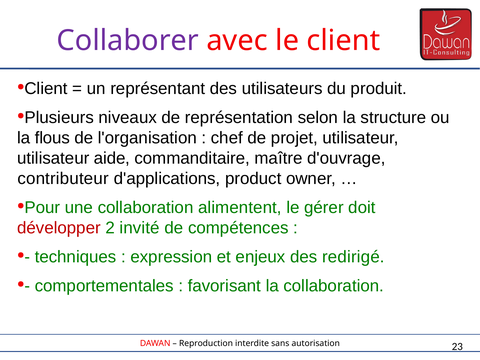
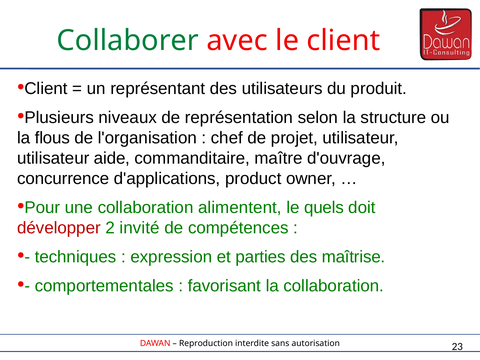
Collaborer colour: purple -> green (128, 41)
contributeur: contributeur -> concurrence (63, 178)
gérer: gérer -> quels (324, 207)
enjeux: enjeux -> parties (261, 257)
redirigé: redirigé -> maîtrise (354, 257)
